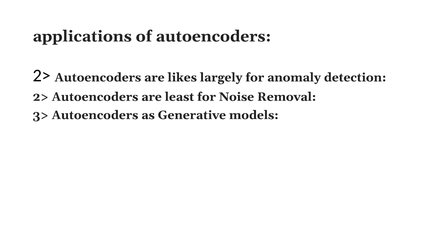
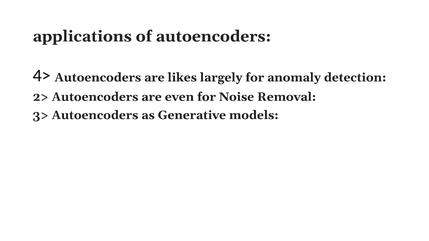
2>: 2> -> 4> (42, 76)
least: least -> even (179, 97)
